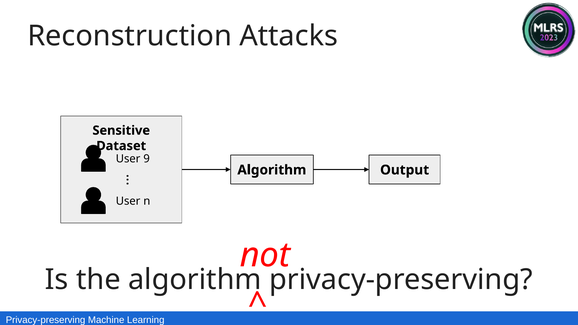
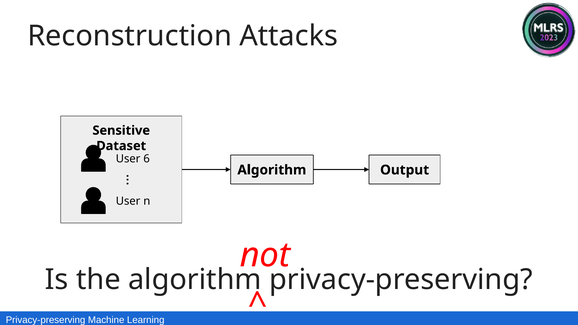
9: 9 -> 6 (147, 159)
